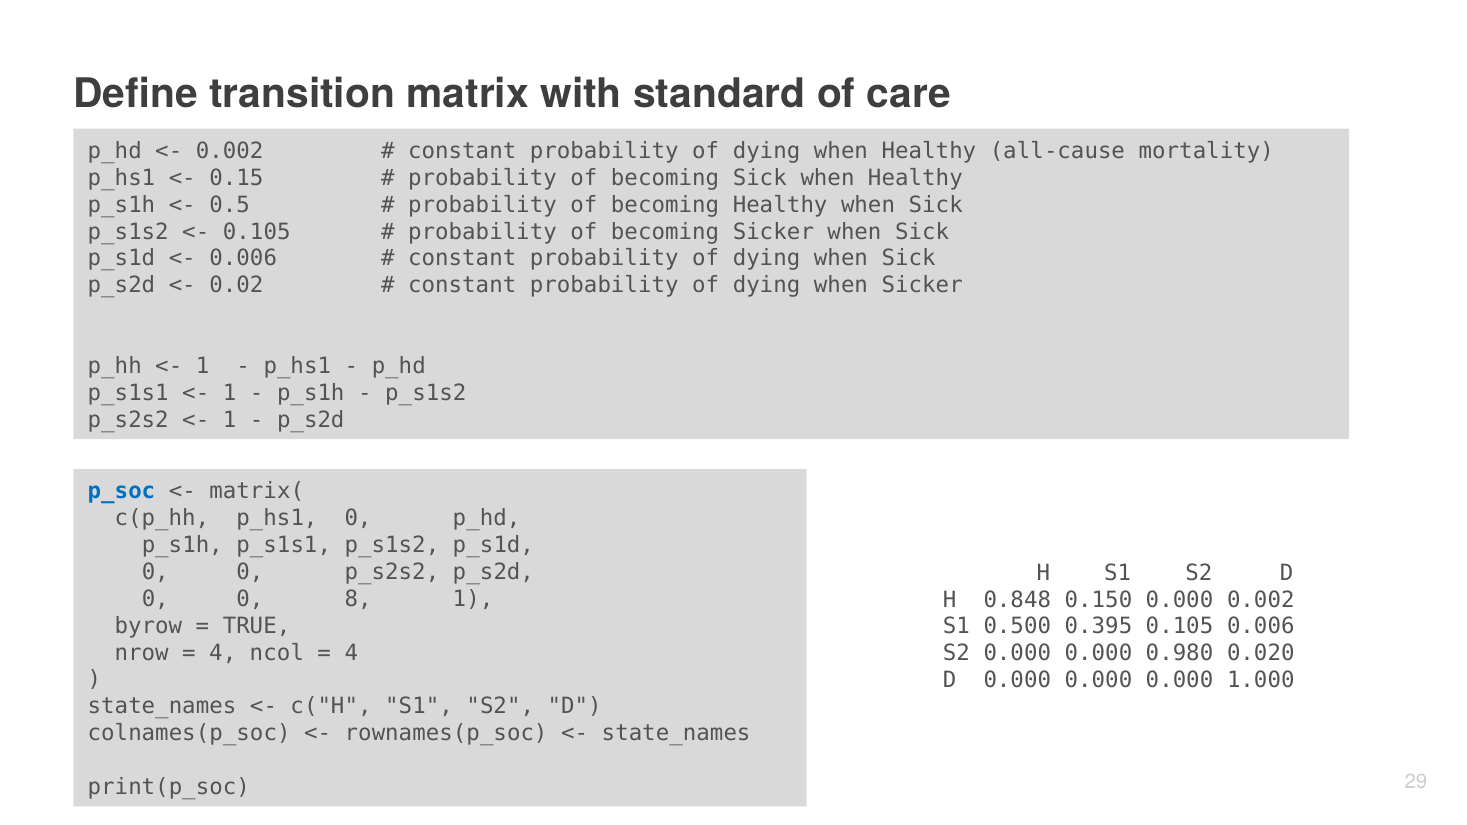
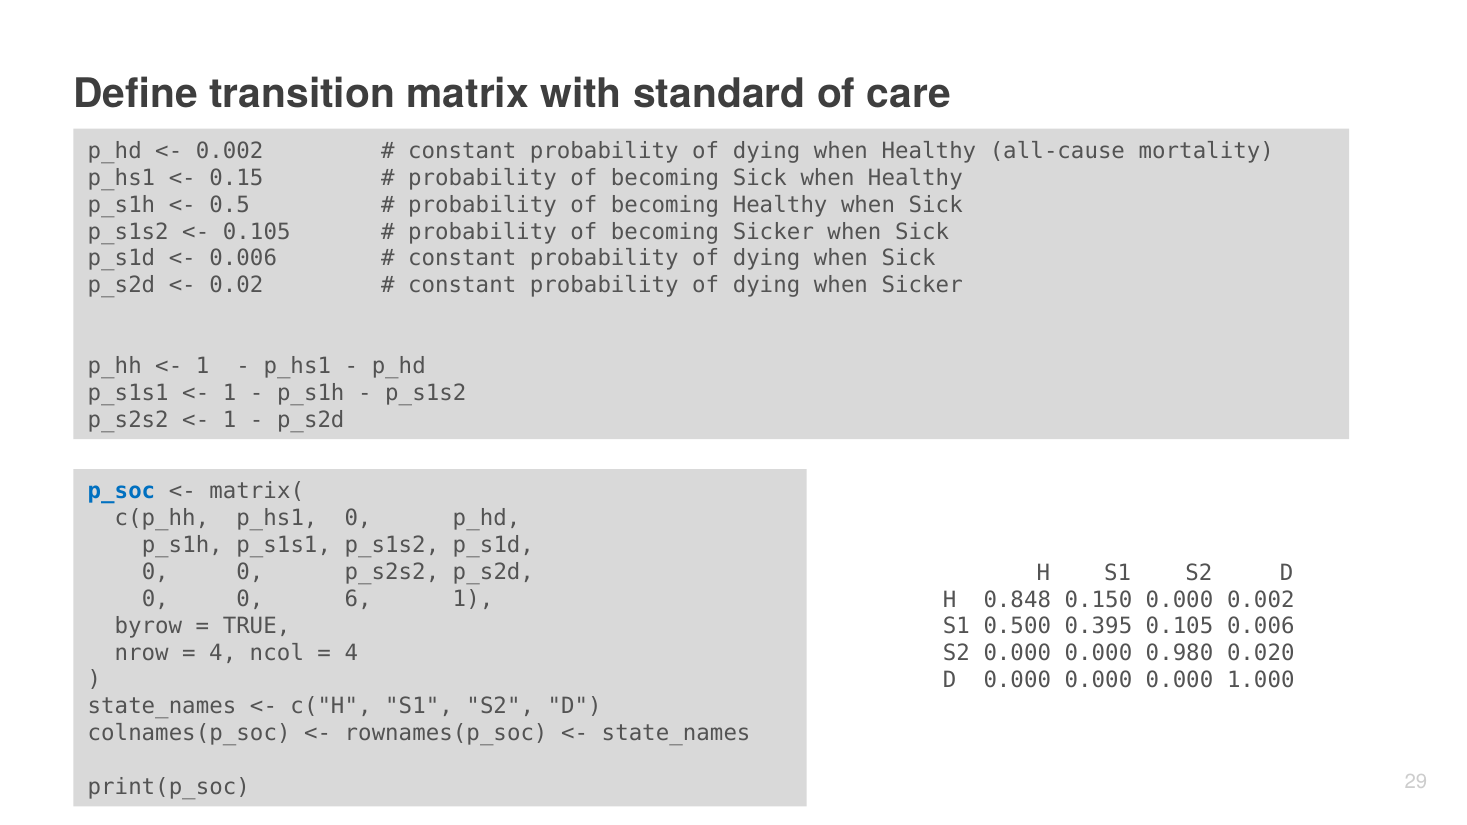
8: 8 -> 6 (358, 599)
